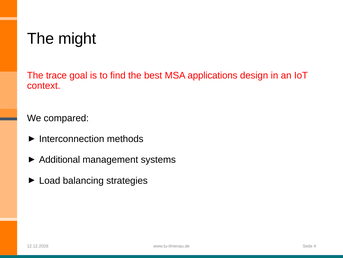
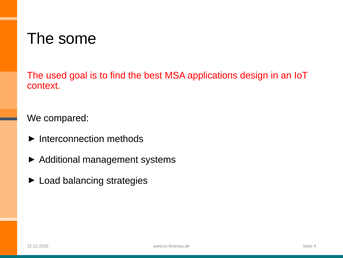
might: might -> some (77, 38)
trace: trace -> used (56, 75)
